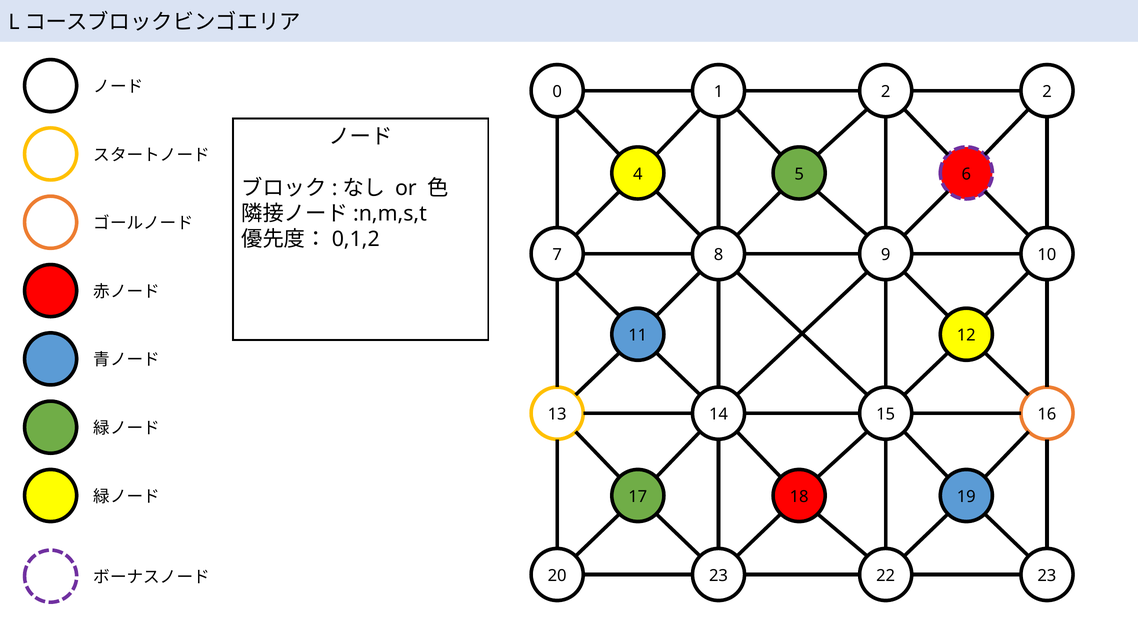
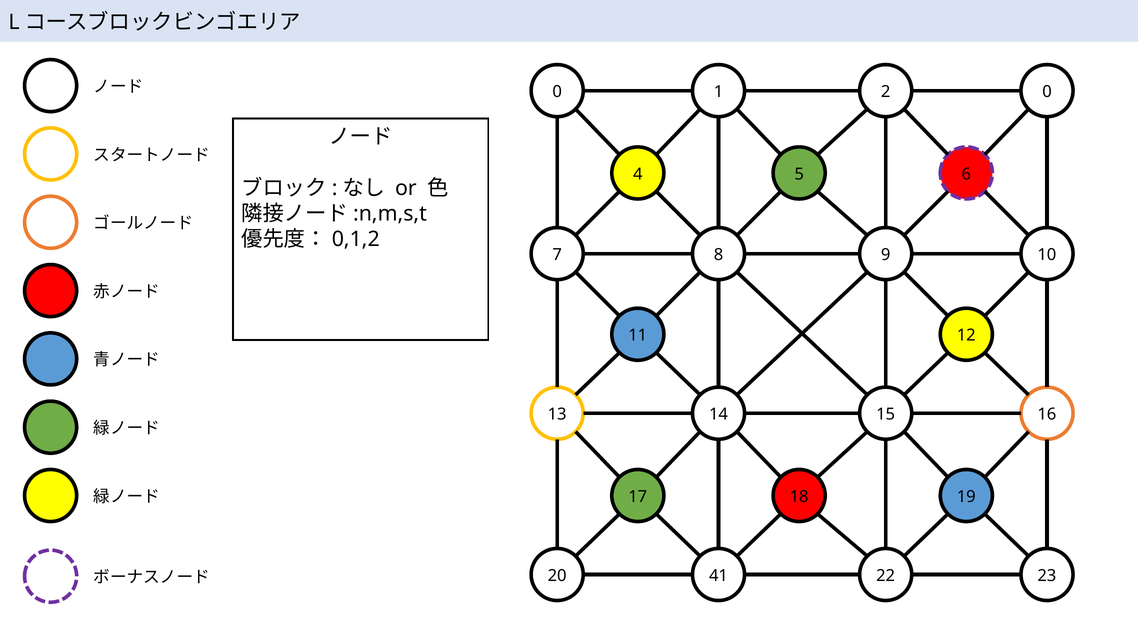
2 2: 2 -> 0 (1047, 92)
20 23: 23 -> 41 (718, 576)
